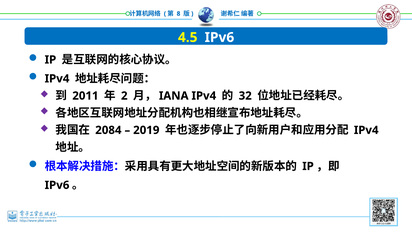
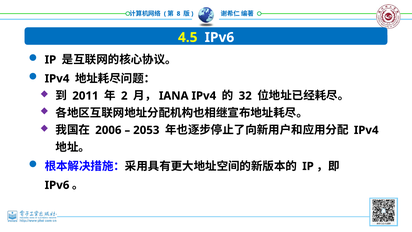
2084: 2084 -> 2006 (108, 130)
2019: 2019 -> 2053 (146, 130)
